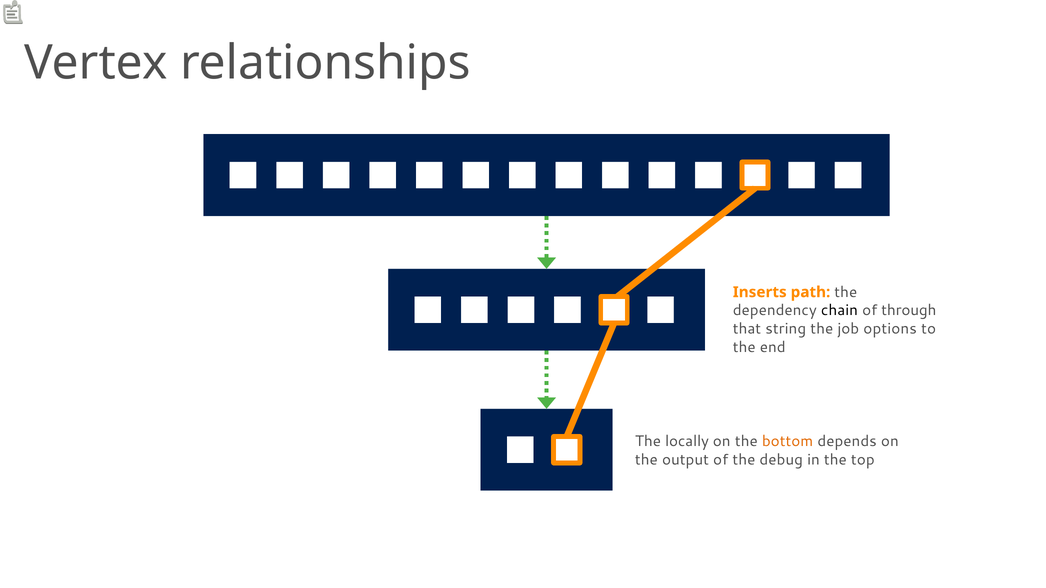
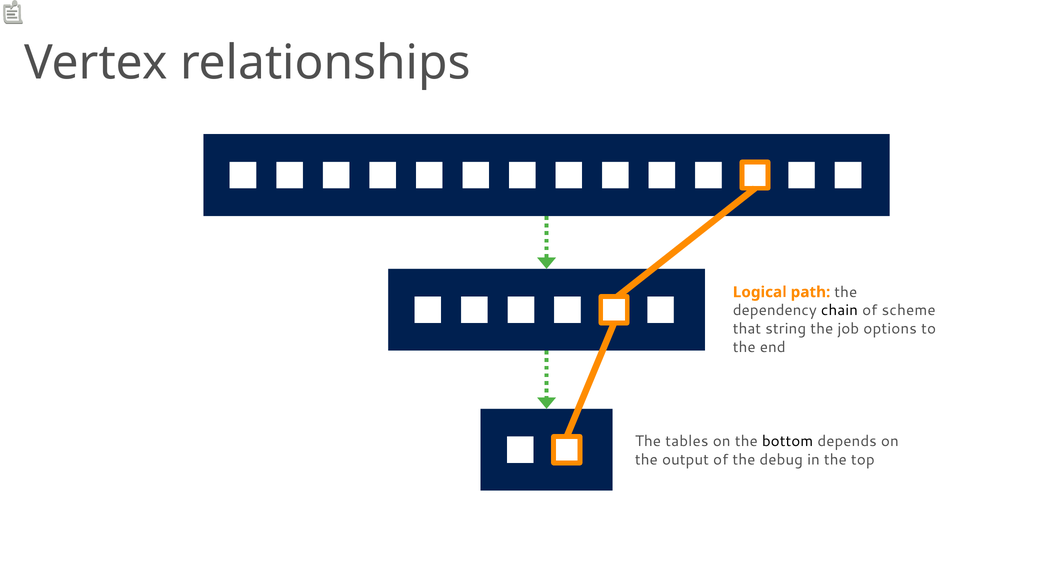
Inserts: Inserts -> Logical (760, 292)
through: through -> scheme (909, 311)
locally: locally -> tables (687, 442)
bottom colour: orange -> black (788, 442)
